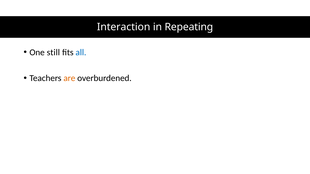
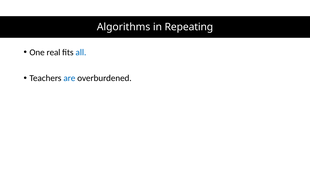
Interaction: Interaction -> Algorithms (124, 27)
still: still -> real (53, 52)
are colour: orange -> blue (69, 78)
